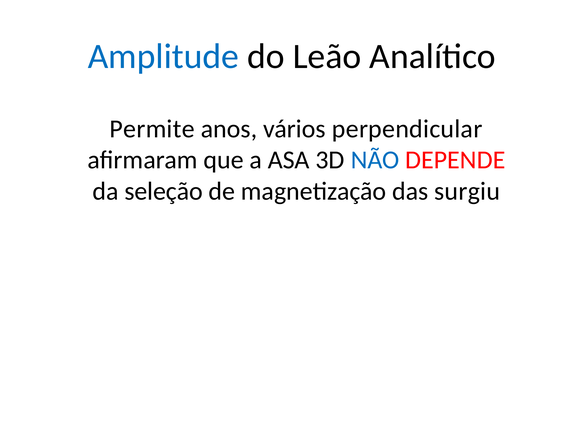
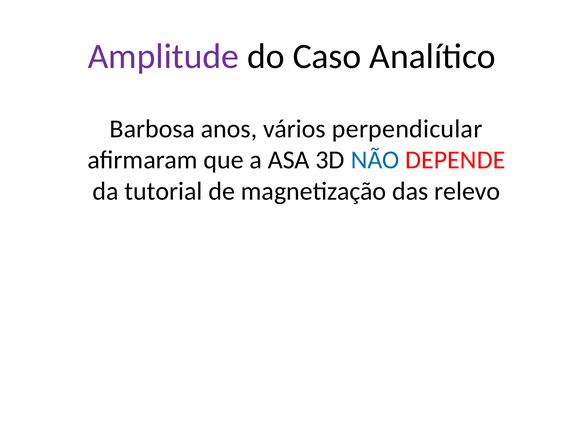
Amplitude colour: blue -> purple (163, 57)
Leão: Leão -> Caso (327, 57)
Permite: Permite -> Barbosa (152, 129)
seleção: seleção -> tutorial (164, 191)
surgiu: surgiu -> relevo (467, 191)
